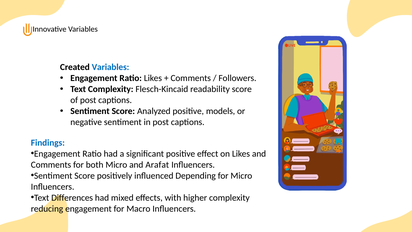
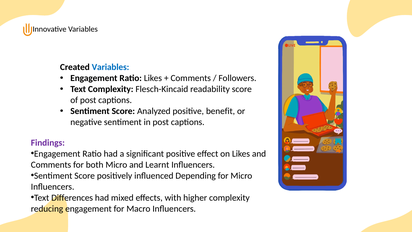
models: models -> benefit (221, 111)
Findings colour: blue -> purple (48, 143)
Arafat: Arafat -> Learnt (157, 165)
